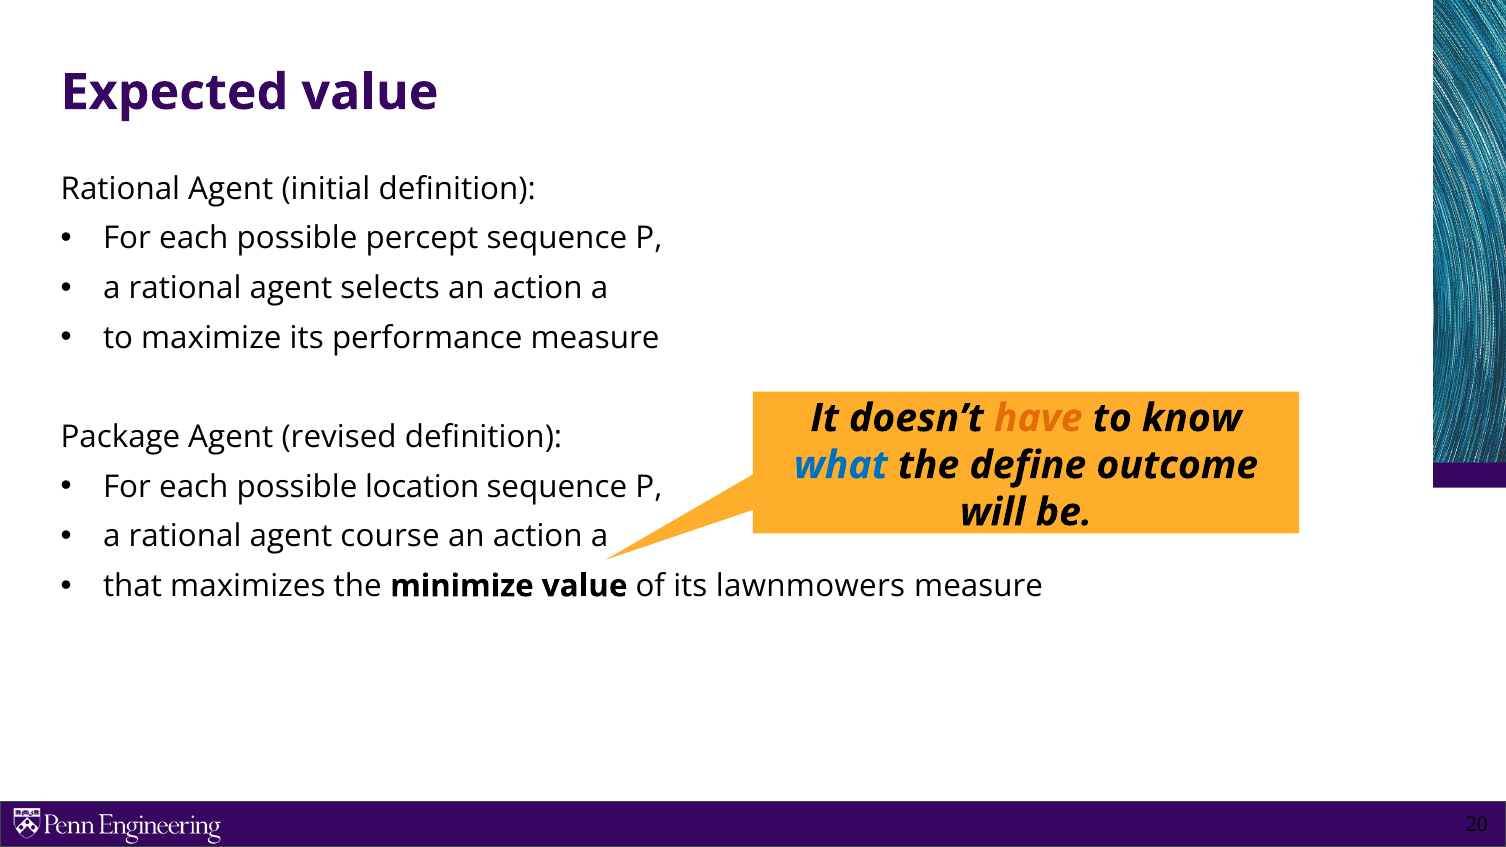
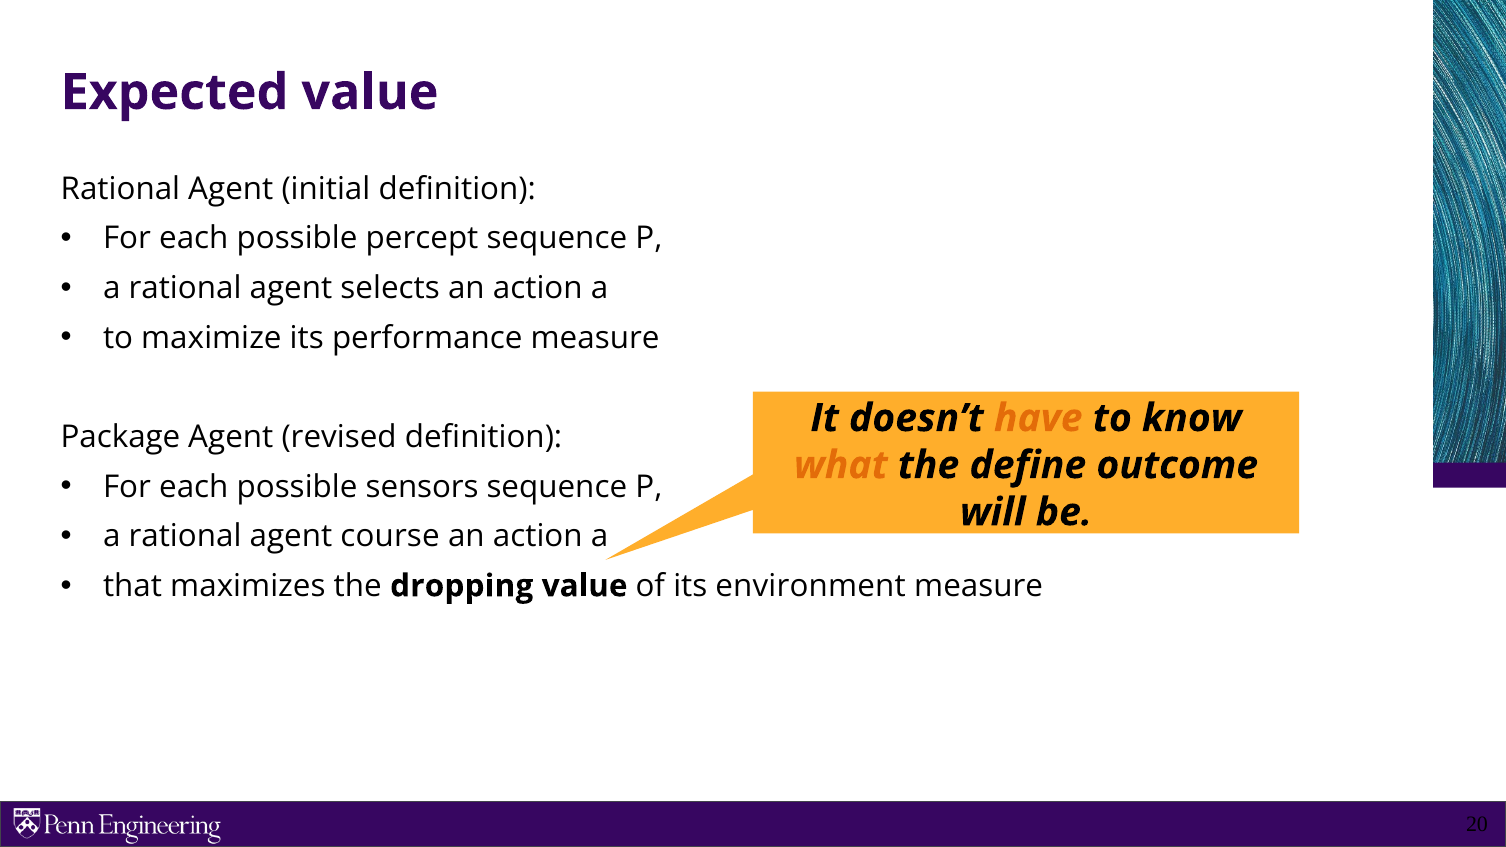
what colour: blue -> orange (841, 465)
location: location -> sensors (422, 487)
minimize: minimize -> dropping (462, 586)
lawnmowers: lawnmowers -> environment (811, 586)
